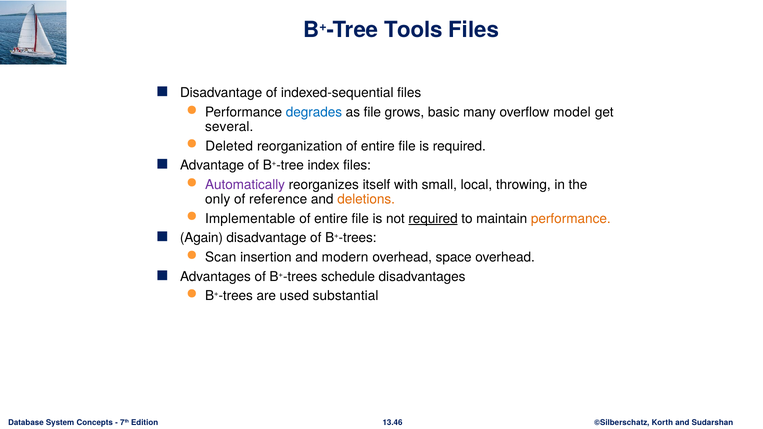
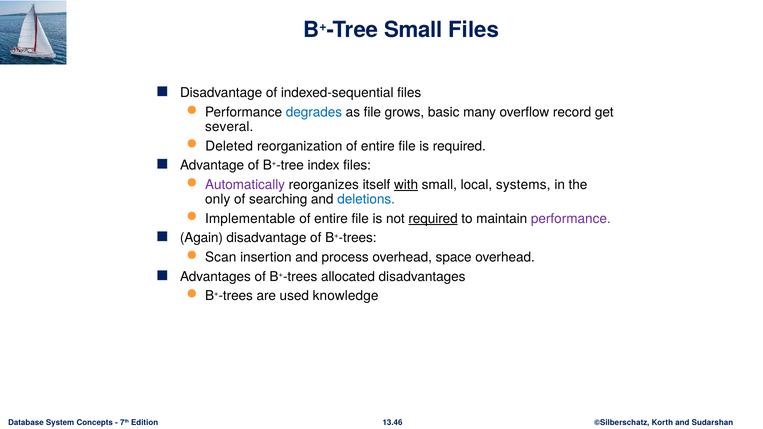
B+-Tree Tools: Tools -> Small (413, 30)
model: model -> record (572, 112)
with underline: none -> present (406, 185)
throwing: throwing -> systems (523, 185)
reference: reference -> searching (278, 199)
deletions colour: orange -> blue (366, 199)
performance colour: orange -> purple (571, 219)
modern: modern -> process (345, 257)
schedule: schedule -> allocated (348, 277)
substantial: substantial -> knowledge (346, 296)
